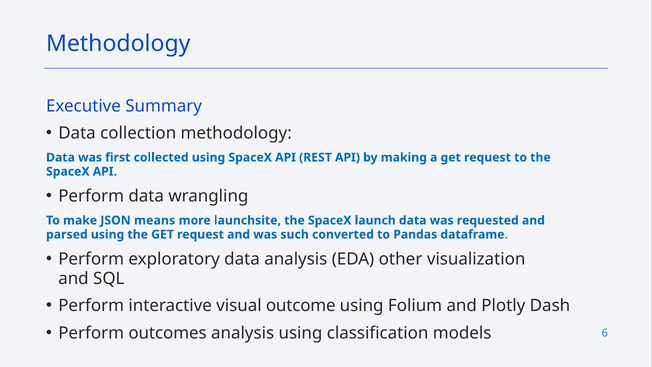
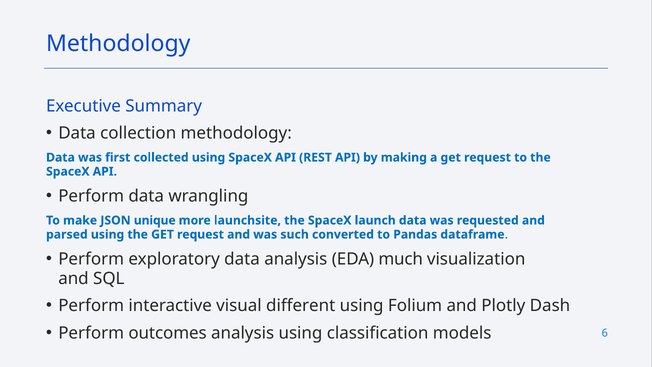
means: means -> unique (155, 220)
other: other -> much (401, 259)
outcome: outcome -> different (301, 306)
